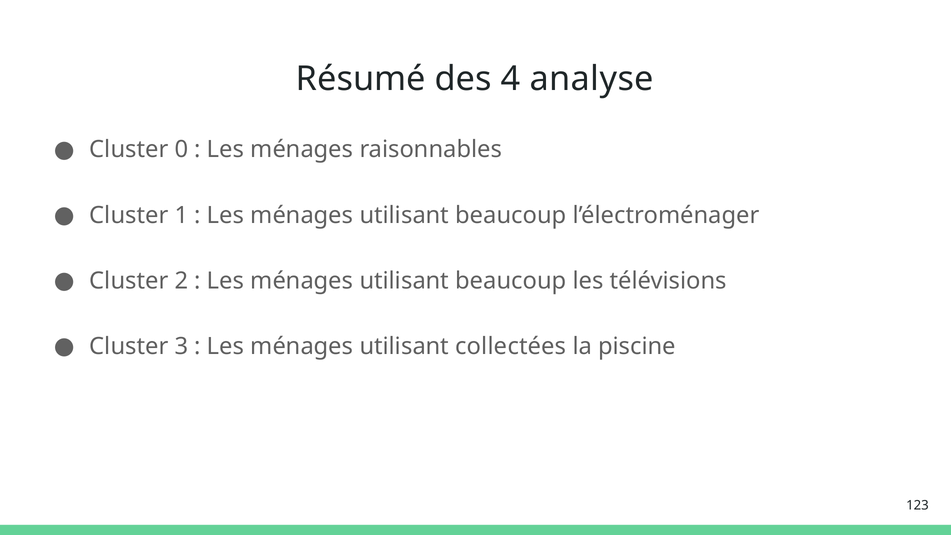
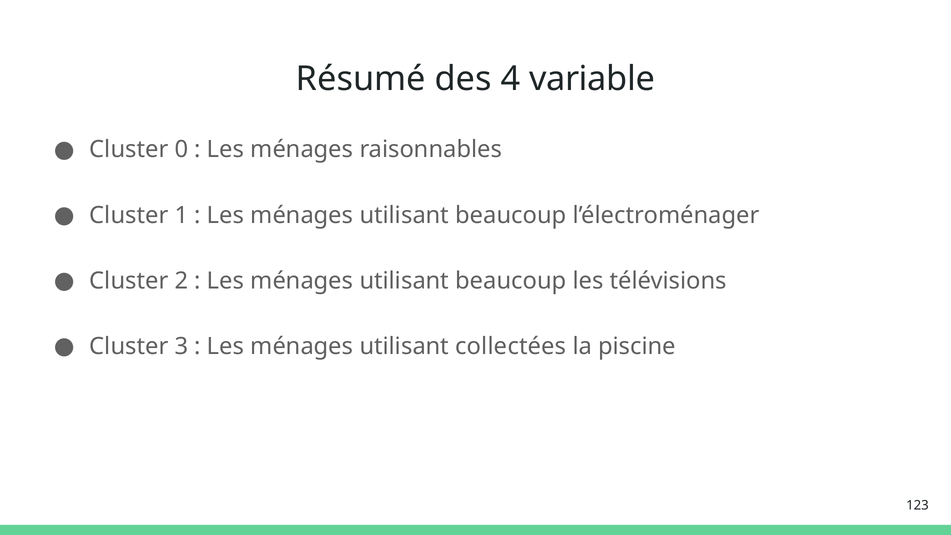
analyse: analyse -> variable (592, 79)
